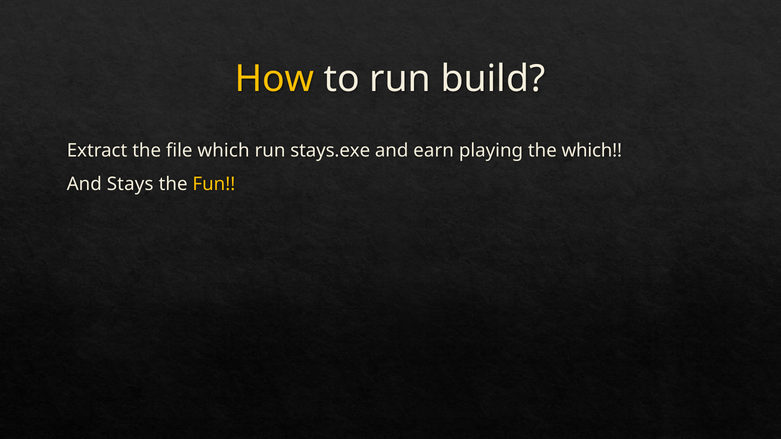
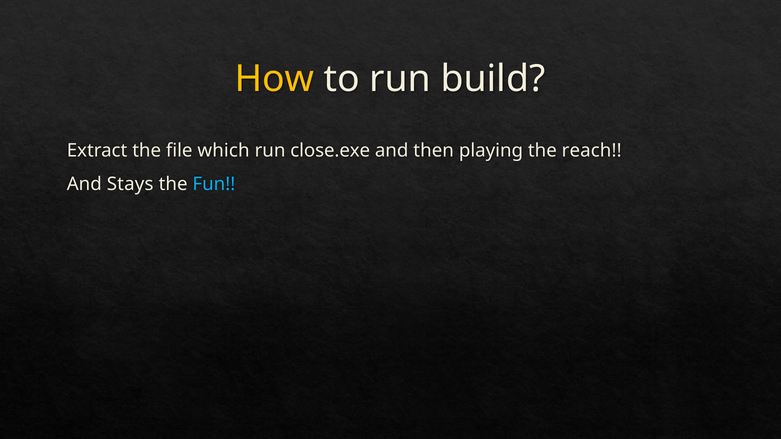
stays.exe: stays.exe -> close.exe (330, 151)
earn: earn -> then (434, 151)
the which: which -> reach (592, 151)
Fun colour: yellow -> light blue (214, 184)
